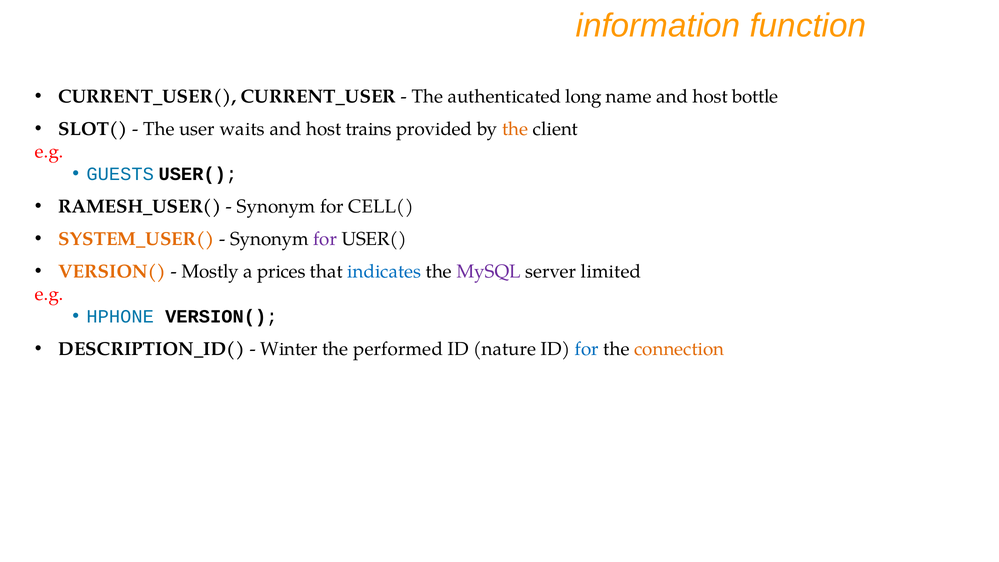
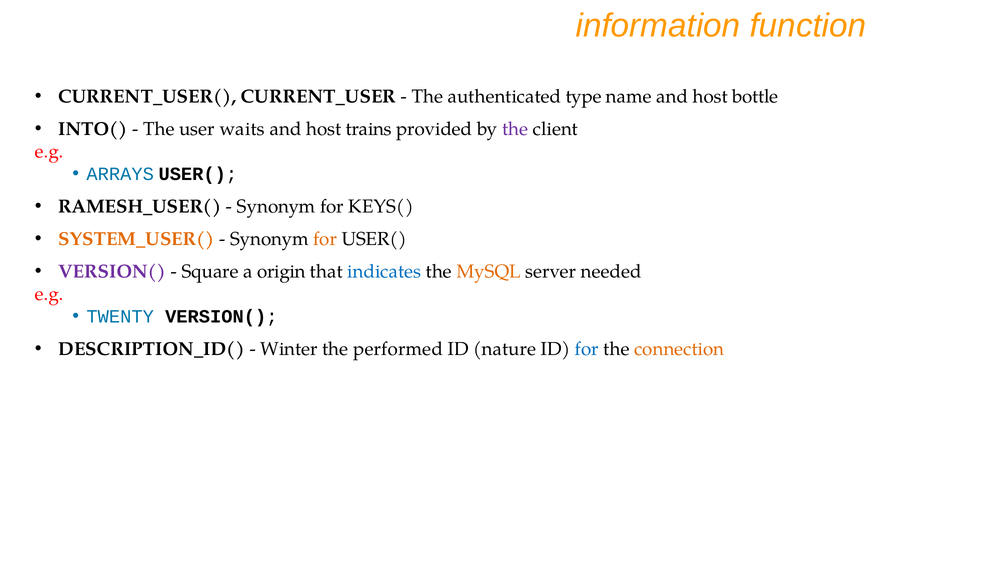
long: long -> type (584, 97)
SLOT(: SLOT( -> INTO( (93, 129)
the colour: orange -> purple (515, 129)
GUESTS: GUESTS -> ARRAYS (120, 174)
CELL(: CELL( -> KEYS( (381, 207)
for colour: purple -> orange (325, 239)
VERSION( colour: orange -> purple (112, 271)
Mostly: Mostly -> Square (210, 271)
prices: prices -> origin (281, 271)
MySQL colour: purple -> orange (489, 271)
limited: limited -> needed (611, 271)
HPHONE: HPHONE -> TWENTY (120, 316)
